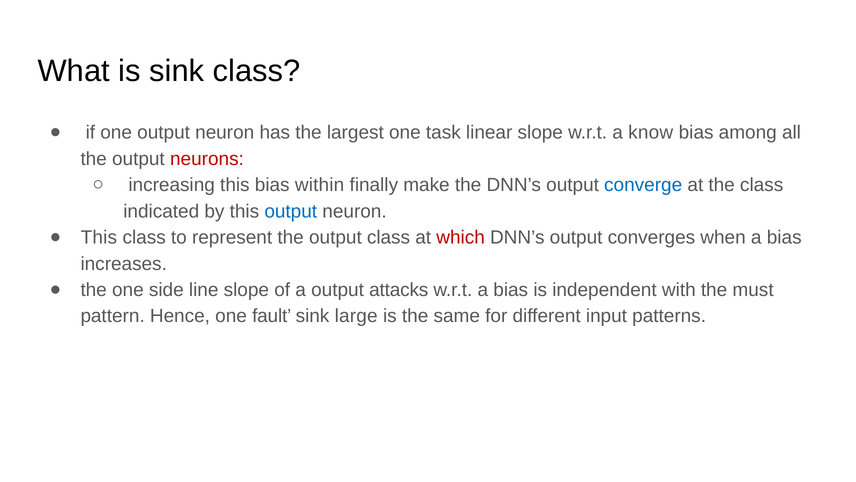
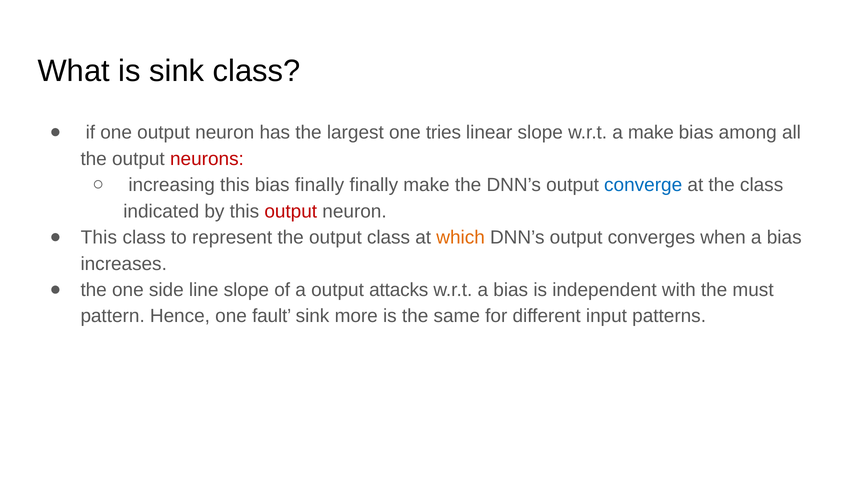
task: task -> tries (443, 133)
a know: know -> make (651, 133)
bias within: within -> finally (320, 185)
output colour: blue -> red (291, 211)
which colour: red -> orange (461, 237)
large: large -> more (356, 316)
